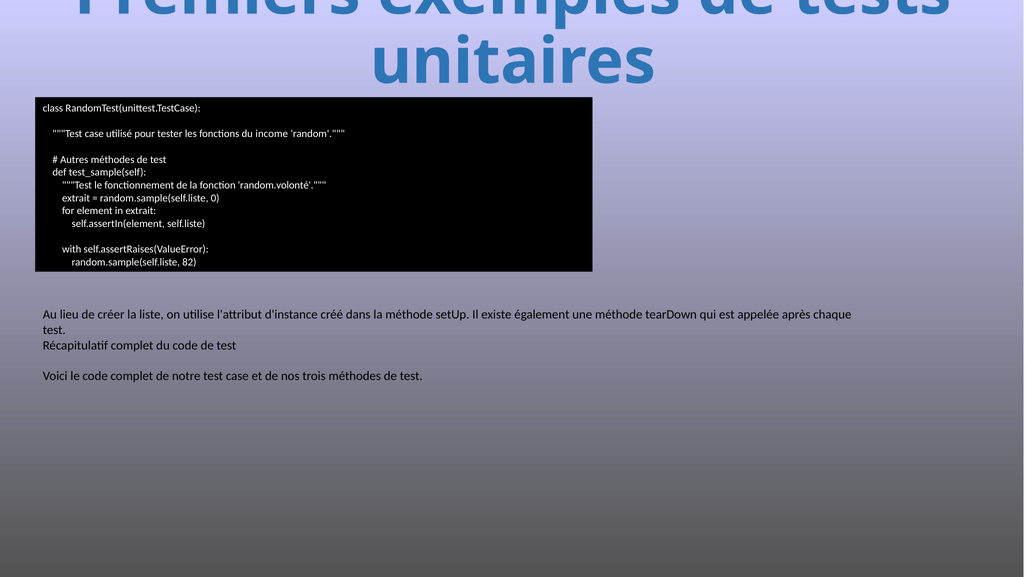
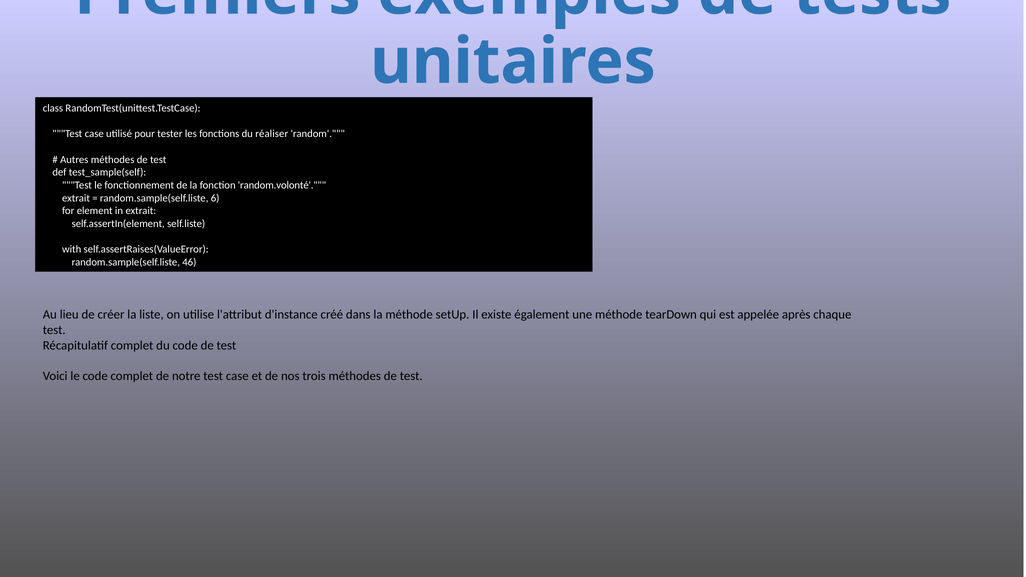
income: income -> réaliser (272, 134)
0: 0 -> 6 (215, 198)
82: 82 -> 46 (189, 262)
